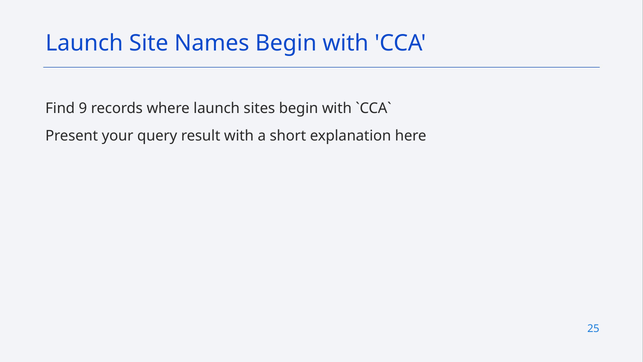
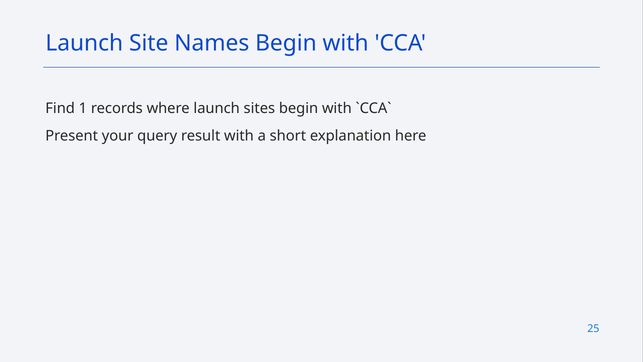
9: 9 -> 1 (83, 109)
